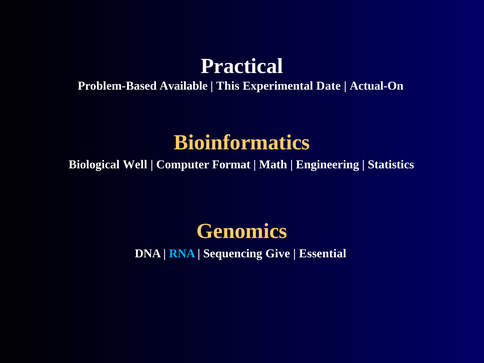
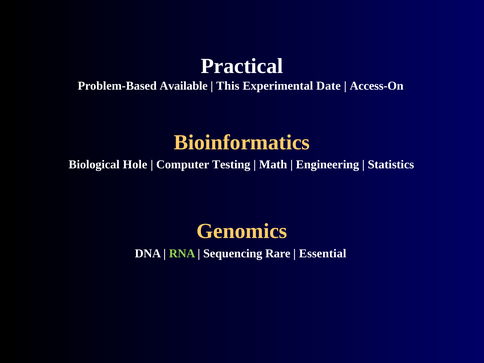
Actual-On: Actual-On -> Access-On (377, 86)
Well: Well -> Hole (135, 165)
Format: Format -> Testing (231, 165)
RNA colour: light blue -> light green (182, 253)
Give: Give -> Rare (278, 253)
